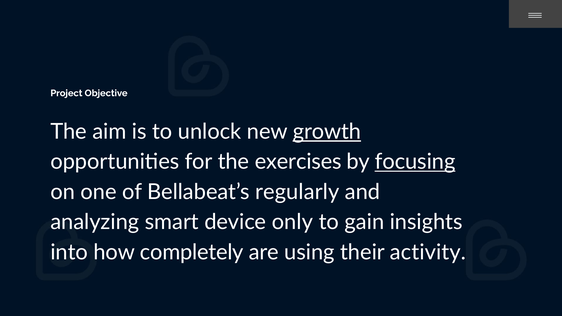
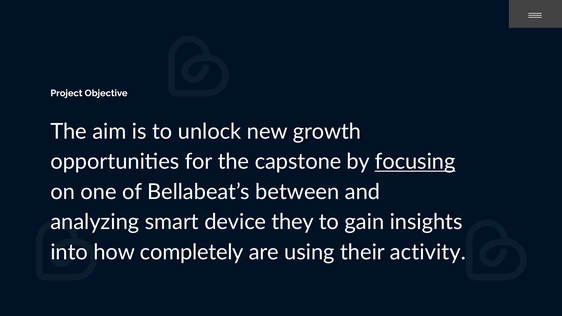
growth underline: present -> none (327, 132)
exercises: exercises -> capstone (298, 162)
regularly: regularly -> between (297, 192)
only: only -> they (293, 222)
